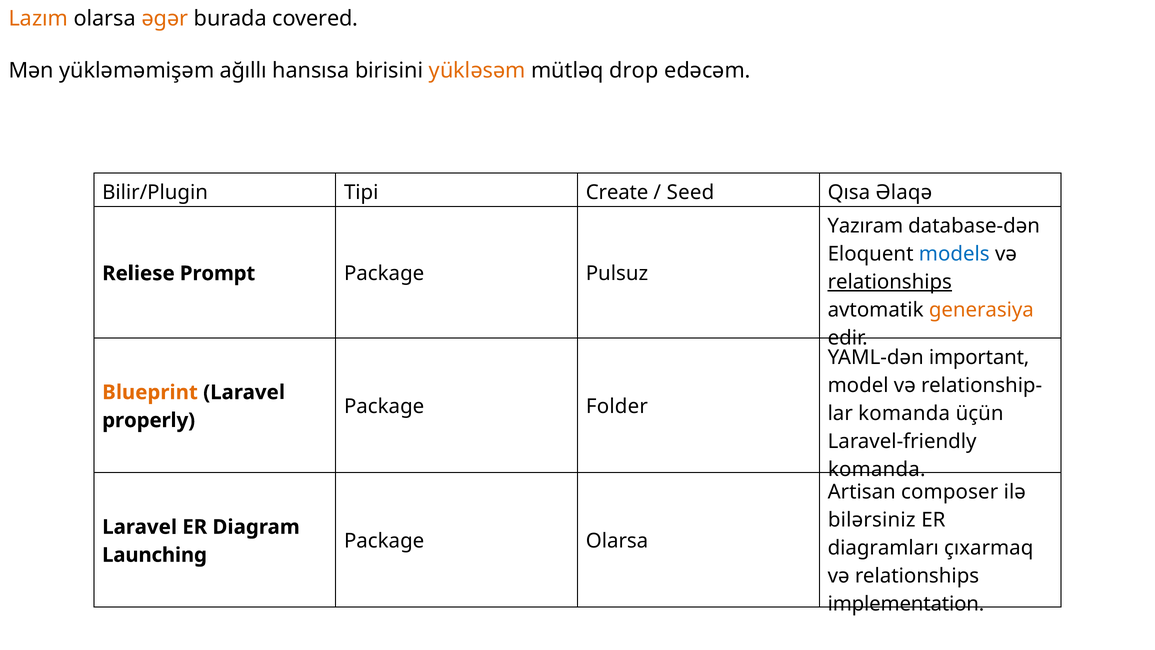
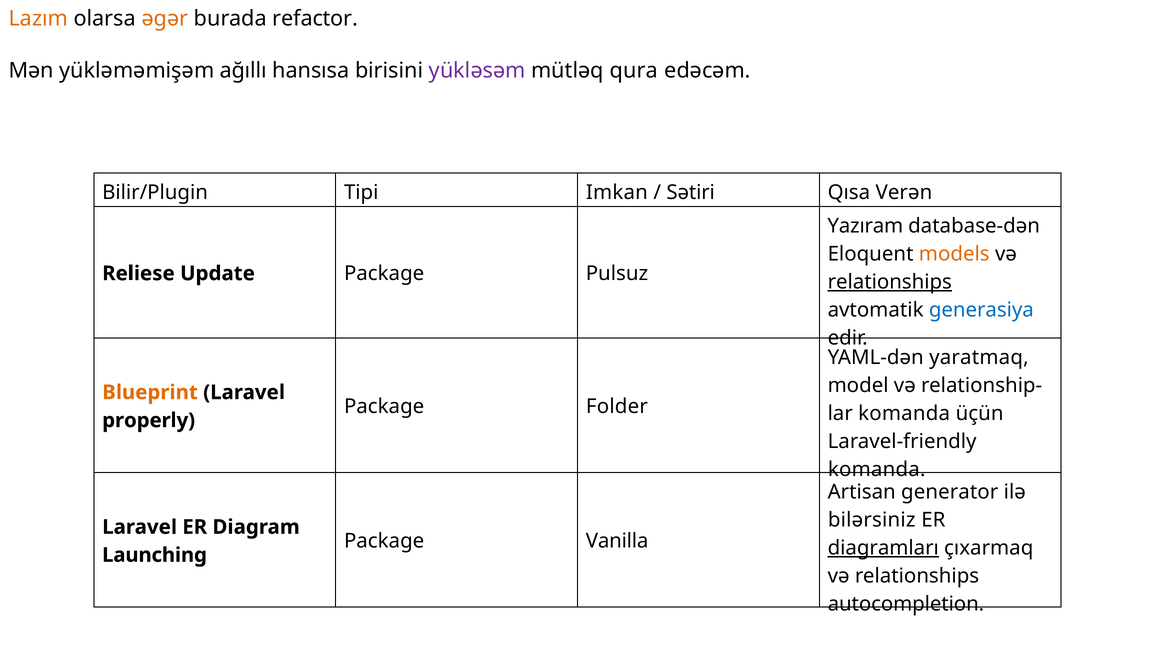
covered: covered -> refactor (315, 19)
yükləsəm colour: orange -> purple (477, 71)
drop: drop -> qura (634, 71)
Create: Create -> Imkan (617, 192)
Seed: Seed -> Sətiri (691, 192)
Əlaqə: Əlaqə -> Verən (904, 192)
models colour: blue -> orange (954, 254)
Prompt: Prompt -> Update (217, 273)
generasiya colour: orange -> blue (981, 310)
important: important -> yaratmaq (979, 357)
composer: composer -> generator (950, 492)
Package Olarsa: Olarsa -> Vanilla (617, 541)
diagramları underline: none -> present (883, 548)
implementation: implementation -> autocompletion (906, 604)
